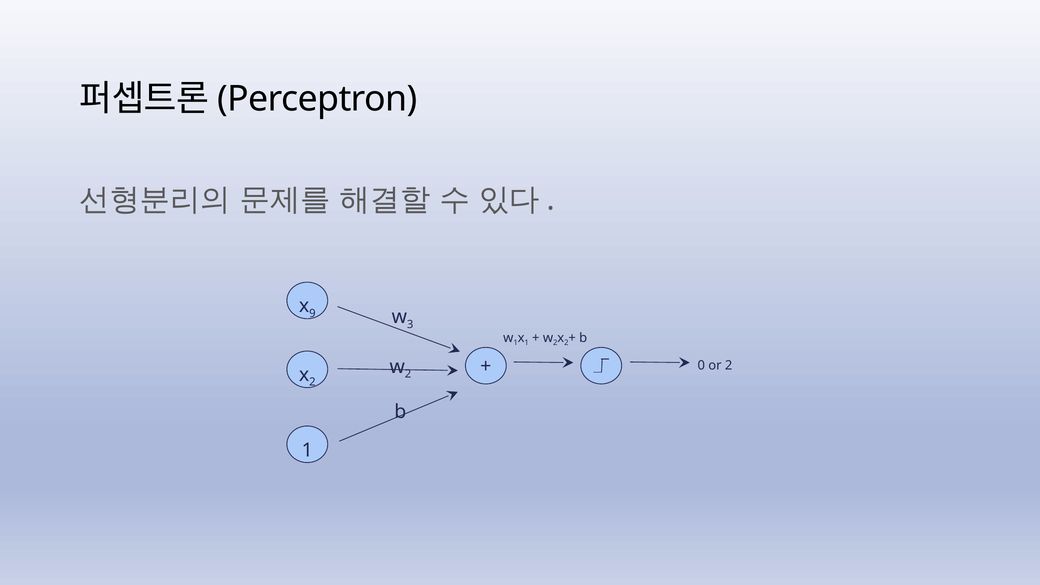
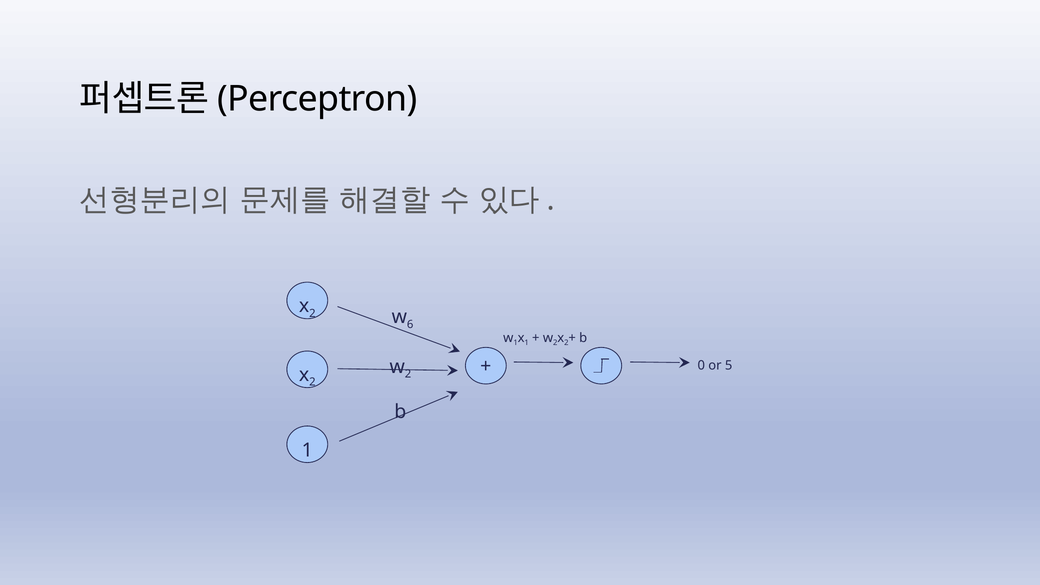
9: 9 -> 2 (312, 313)
3: 3 -> 6 (410, 324)
or 2: 2 -> 5 (729, 365)
